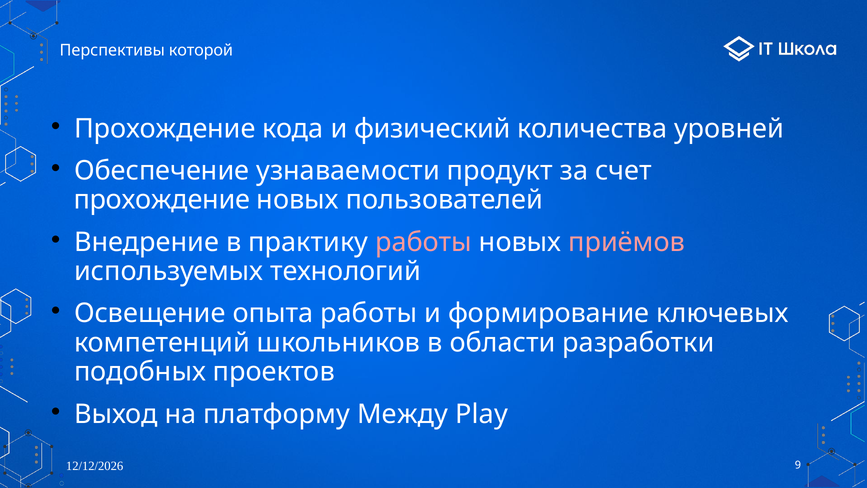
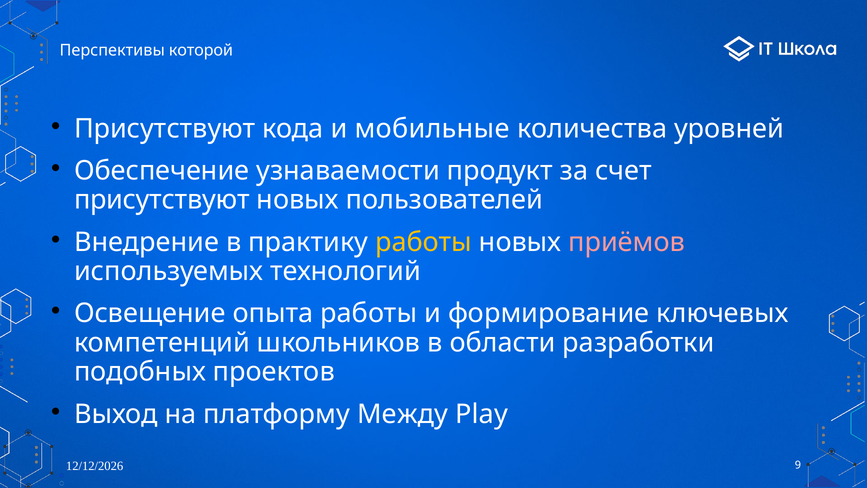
Прохождение: Прохождение -> Присутствуют (165, 129)
физический: физический -> мобильные (432, 129)
прохождение: прохождение -> присутствуют (162, 200)
работы colour: pink -> yellow (424, 242)
